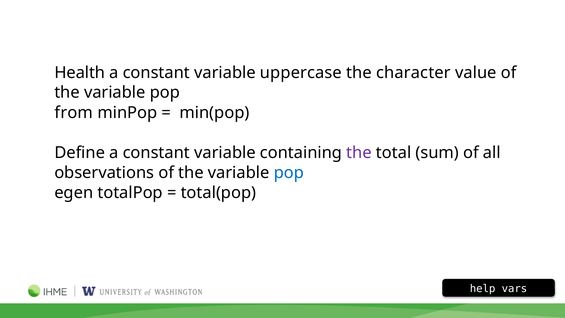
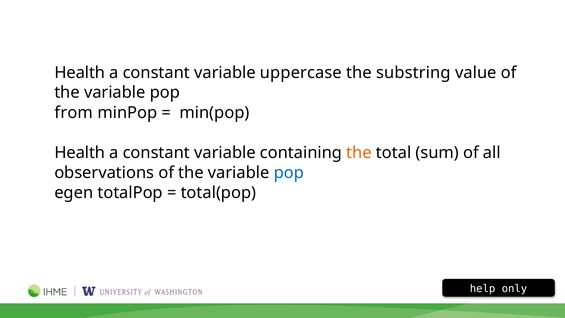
character: character -> substring (413, 73)
Define: Define -> Health (80, 153)
the colour: purple -> orange (359, 153)
vars: vars -> only (514, 288)
